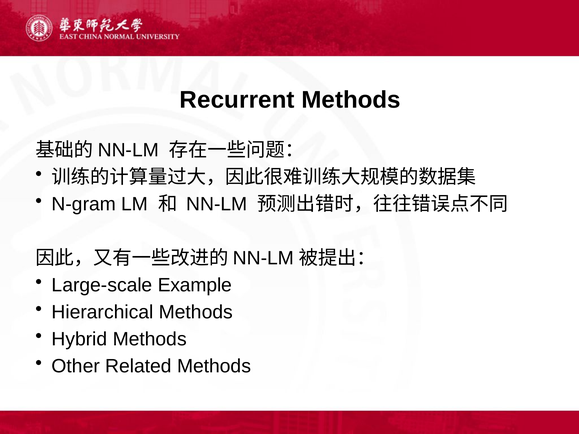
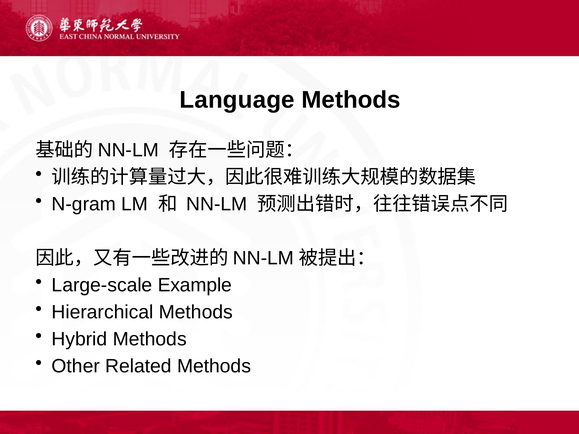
Recurrent: Recurrent -> Language (237, 100)
